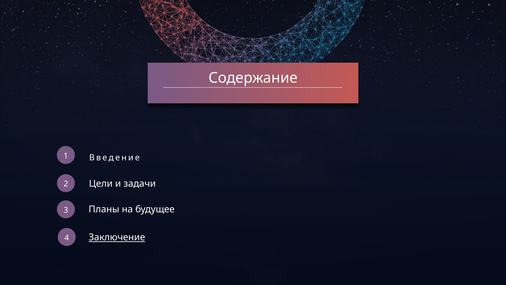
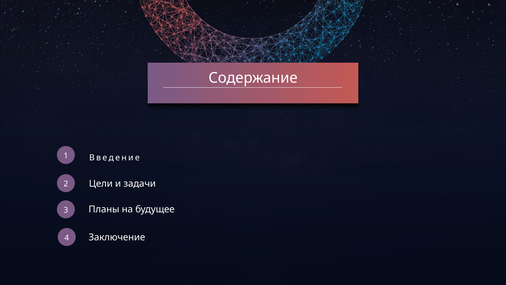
Заключение underline: present -> none (117, 237)
